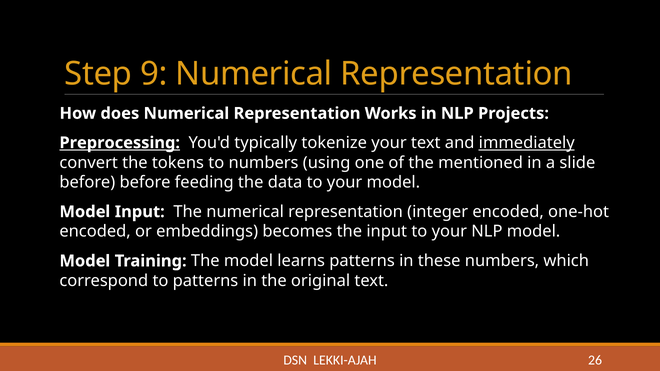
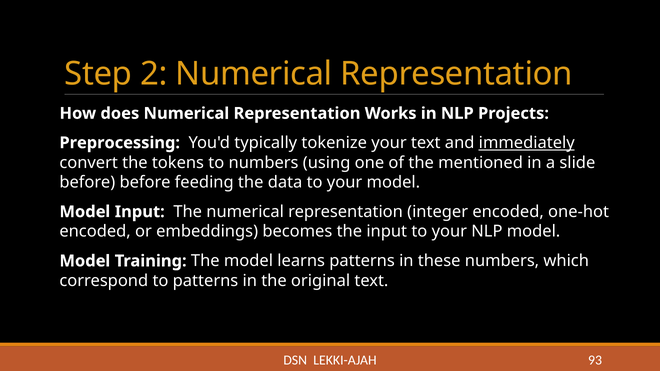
9: 9 -> 2 (154, 74)
Preprocessing underline: present -> none (120, 143)
26: 26 -> 93 (595, 360)
